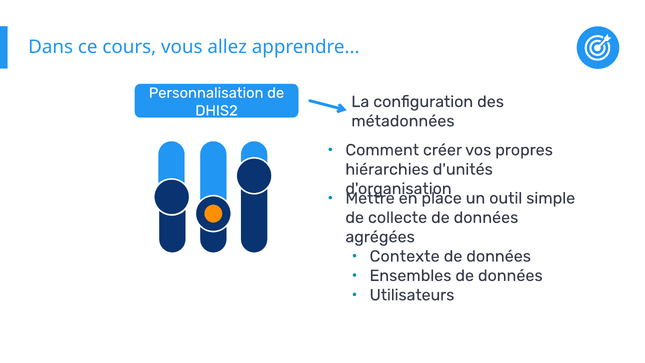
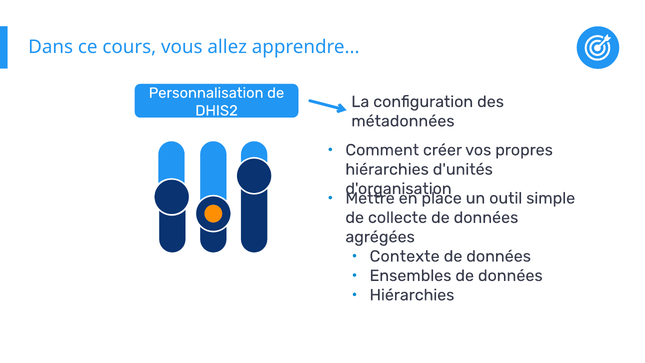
Utilisateurs: Utilisateurs -> Hiérarchies (412, 295)
